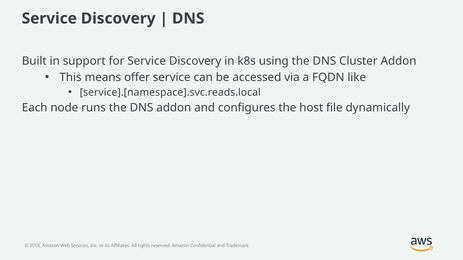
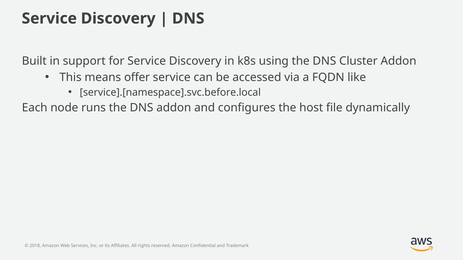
service].[namespace].svc.reads.local: service].[namespace].svc.reads.local -> service].[namespace].svc.before.local (170, 92)
